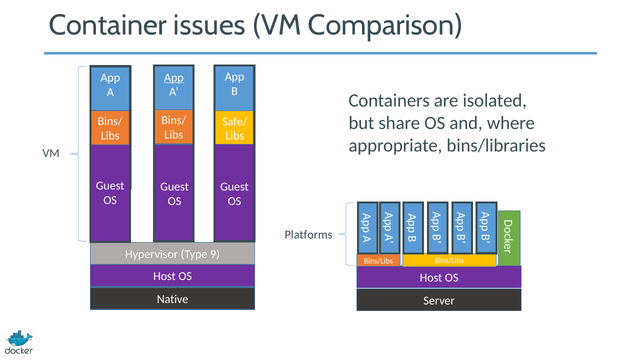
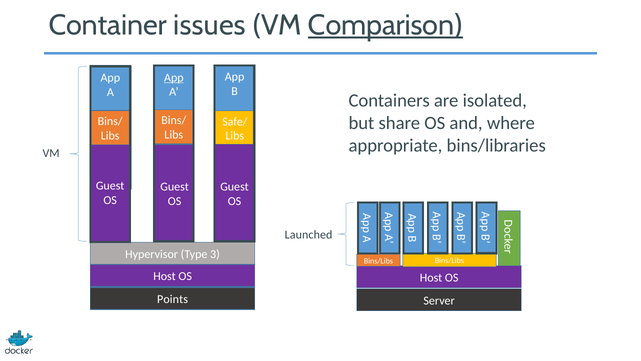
Comparison underline: none -> present (385, 25)
Platforms: Platforms -> Launched (309, 234)
9: 9 -> 3 (215, 254)
Native: Native -> Points (173, 299)
